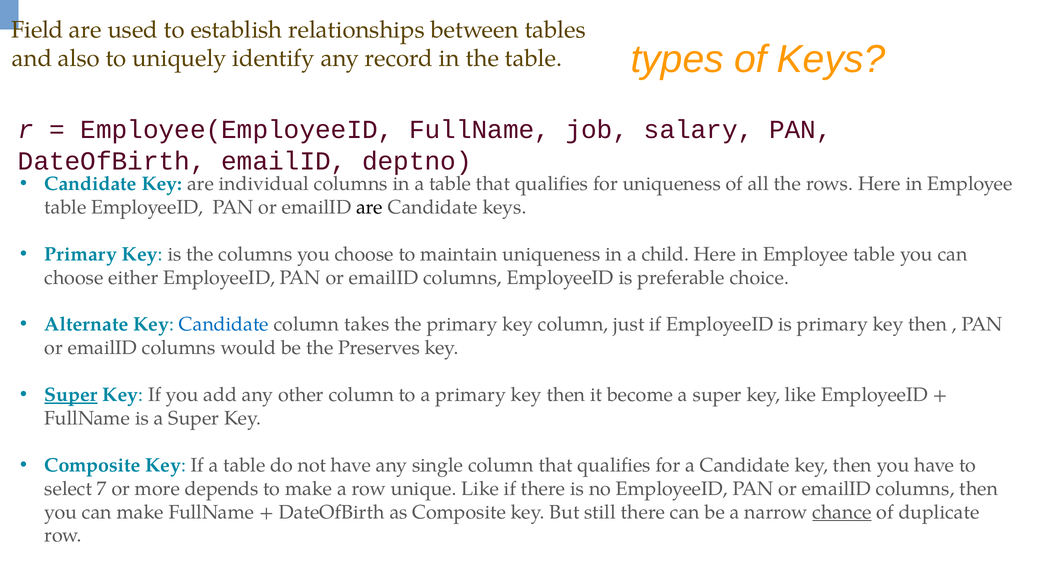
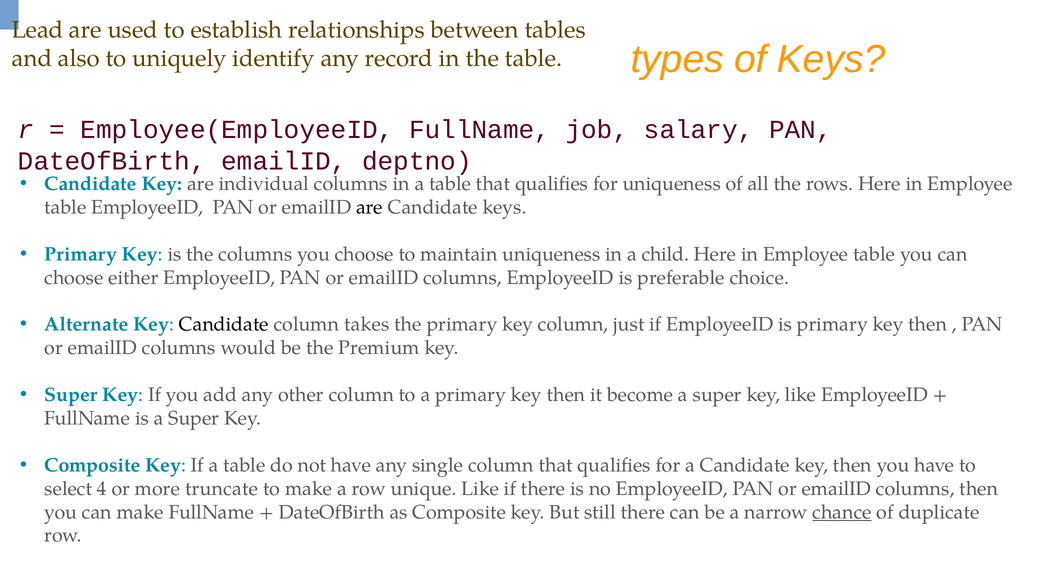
Field: Field -> Lead (37, 30)
Candidate colour: blue -> black (224, 325)
Preserves: Preserves -> Premium (379, 348)
Super underline: present -> none (71, 395)
7: 7 -> 4 (102, 489)
depends: depends -> truncate (222, 489)
